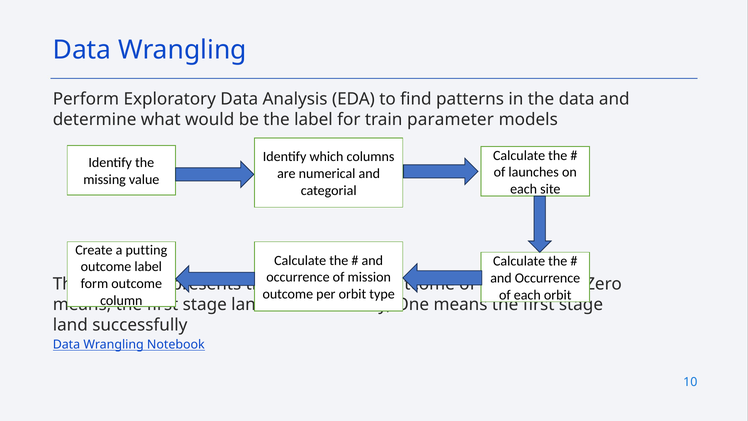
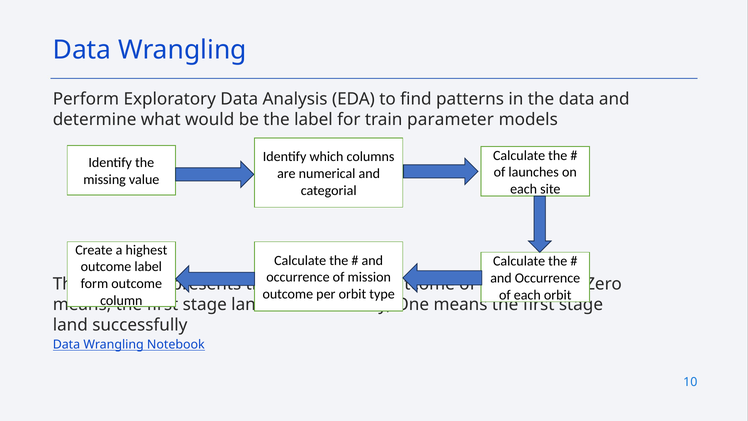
putting: putting -> highest (146, 250)
